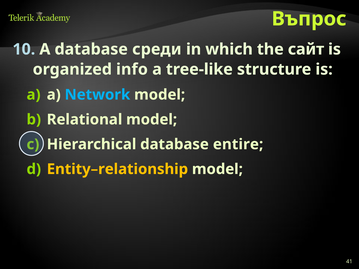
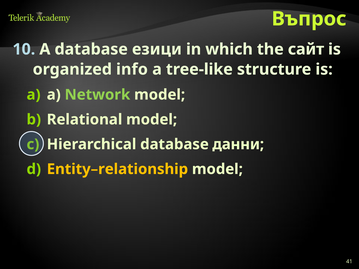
среди: среди -> езици (157, 49)
Network colour: light blue -> light green (97, 95)
entire: entire -> данни (238, 144)
